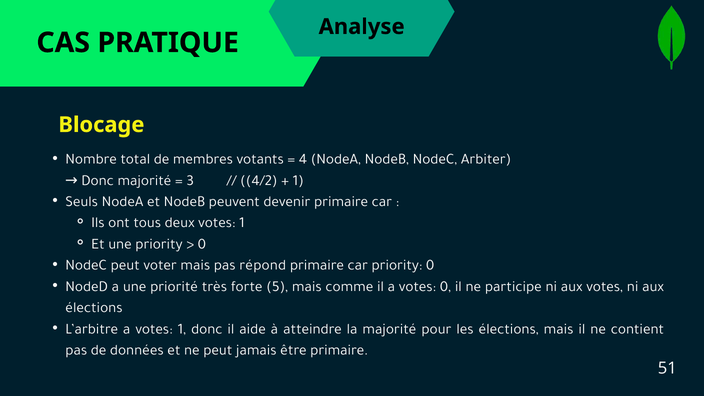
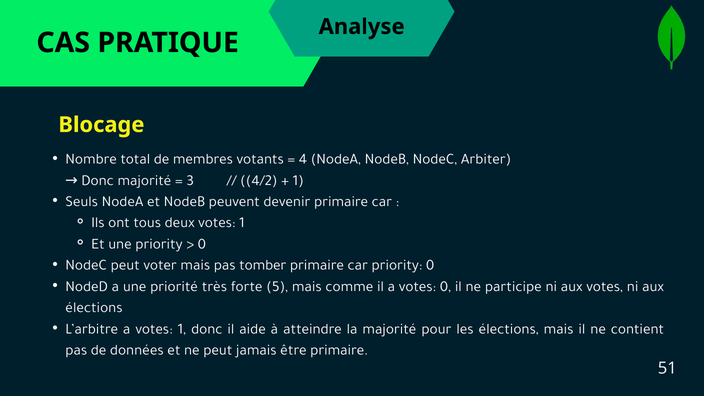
répond: répond -> tomber (263, 265)
